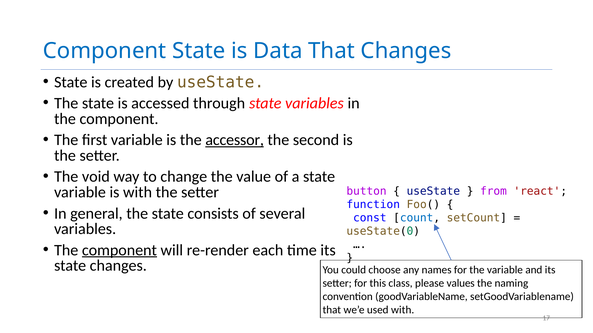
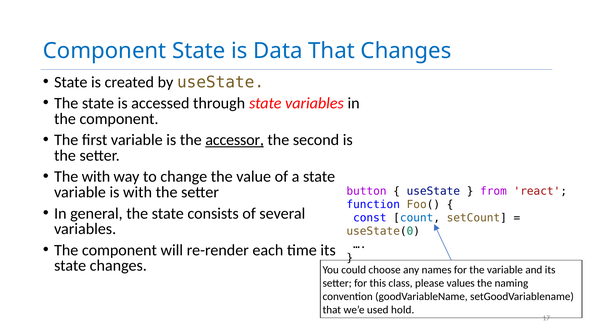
The void: void -> with (96, 177)
component underline: present -> none (119, 250)
used with: with -> hold (403, 310)
